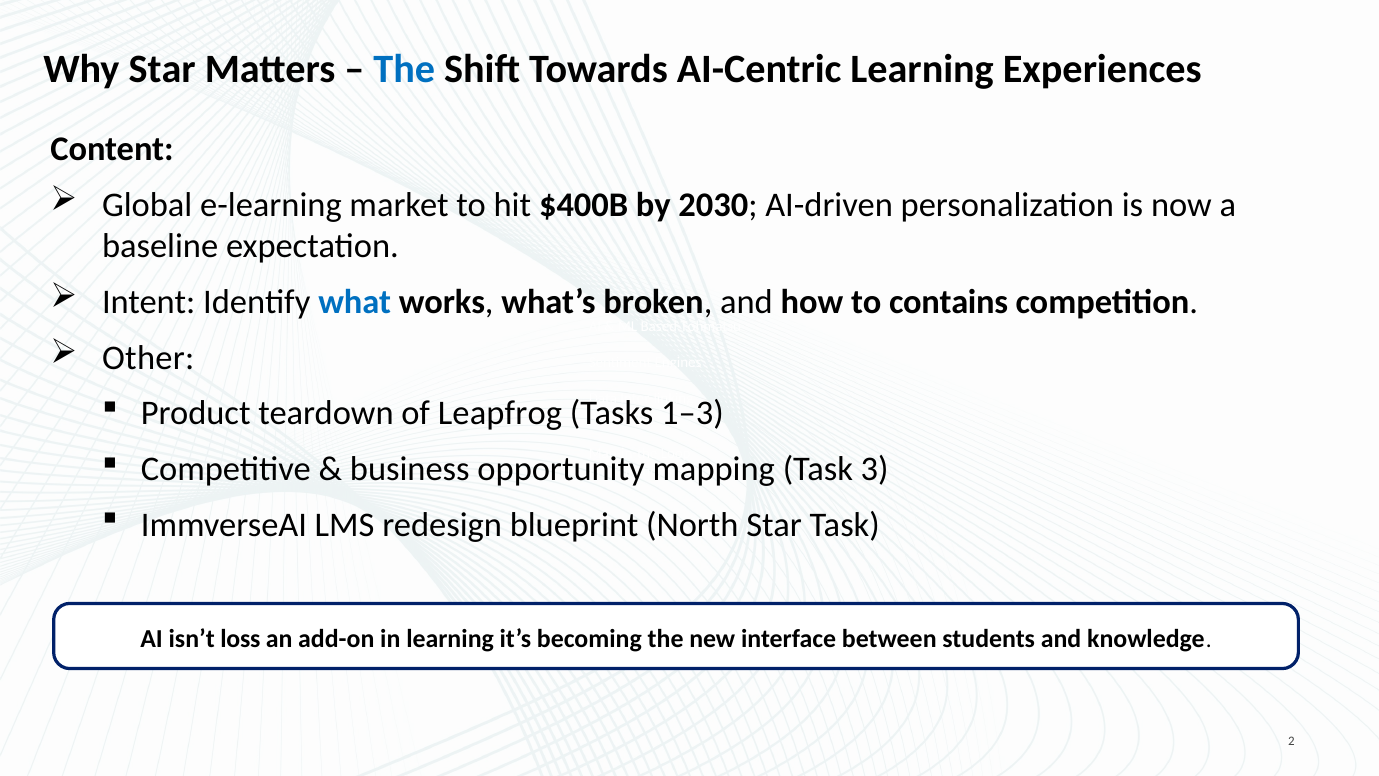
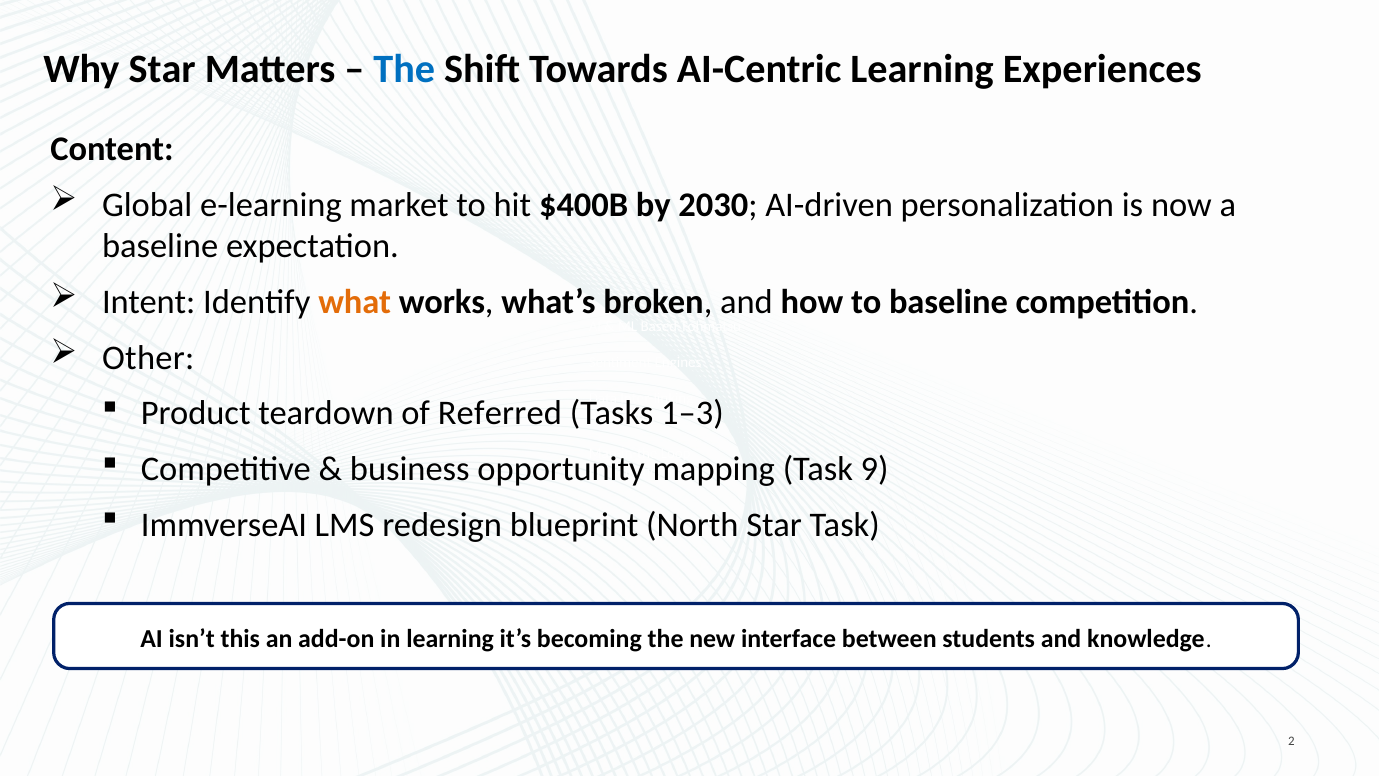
what colour: blue -> orange (355, 302)
to contains: contains -> baseline (948, 302)
Leapfrog: Leapfrog -> Referred (500, 413)
3: 3 -> 9 (875, 469)
loss: loss -> this (240, 638)
